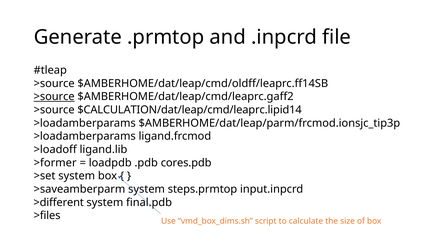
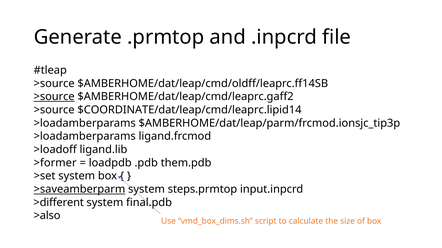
$CALCULATION/dat/leap/cmd/leaprc.lipid14: $CALCULATION/dat/leap/cmd/leaprc.lipid14 -> $COORDINATE/dat/leap/cmd/leaprc.lipid14 (189, 110)
cores.pdb: cores.pdb -> them.pdb (186, 163)
>saveamberparm underline: none -> present (79, 190)
>files: >files -> >also (47, 216)
